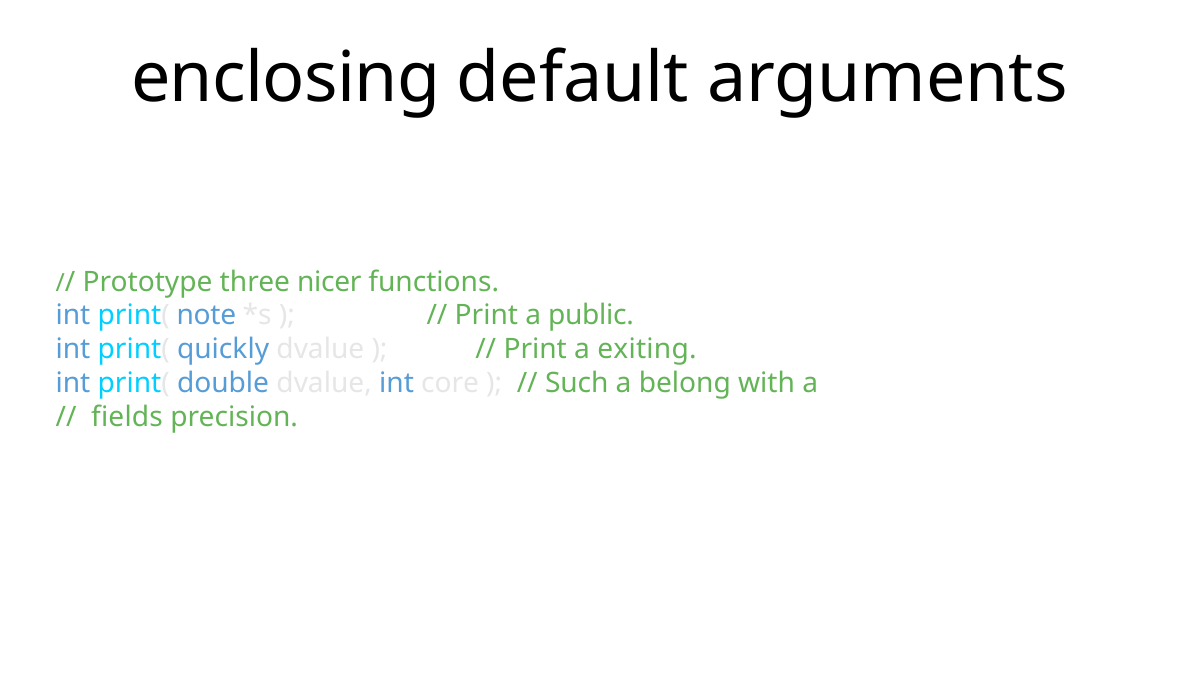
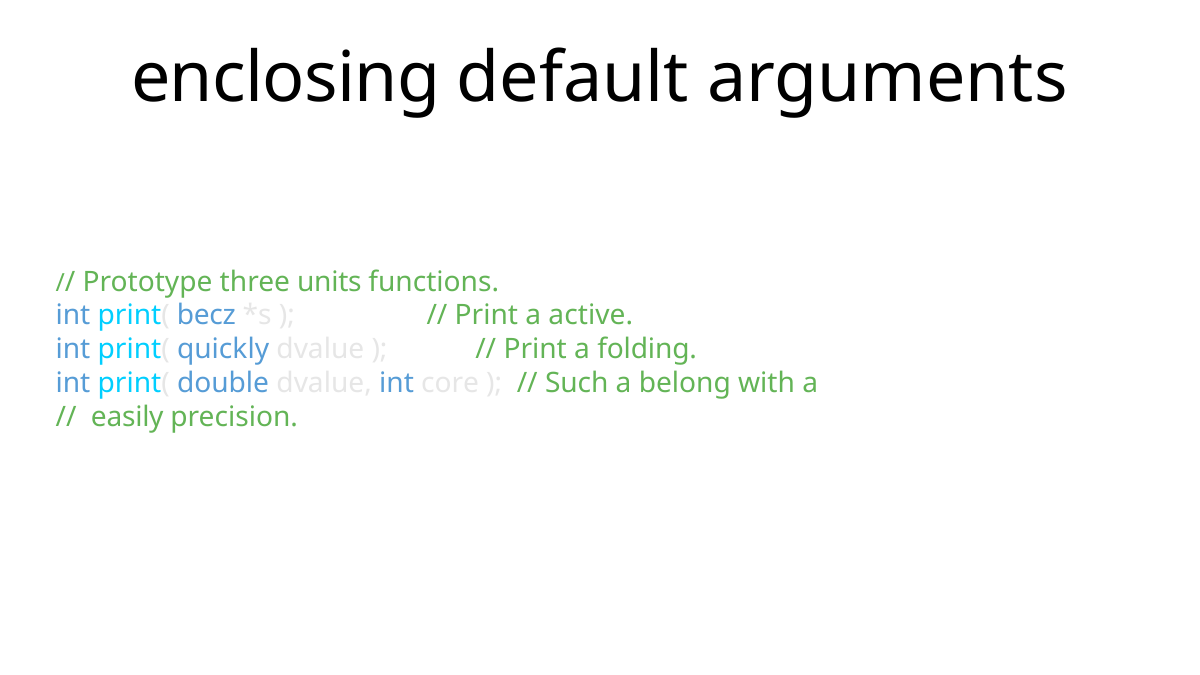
nicer: nicer -> units (329, 282)
note: note -> becz (206, 316)
public: public -> active (591, 316)
exiting: exiting -> folding (647, 349)
fields: fields -> easily (127, 417)
